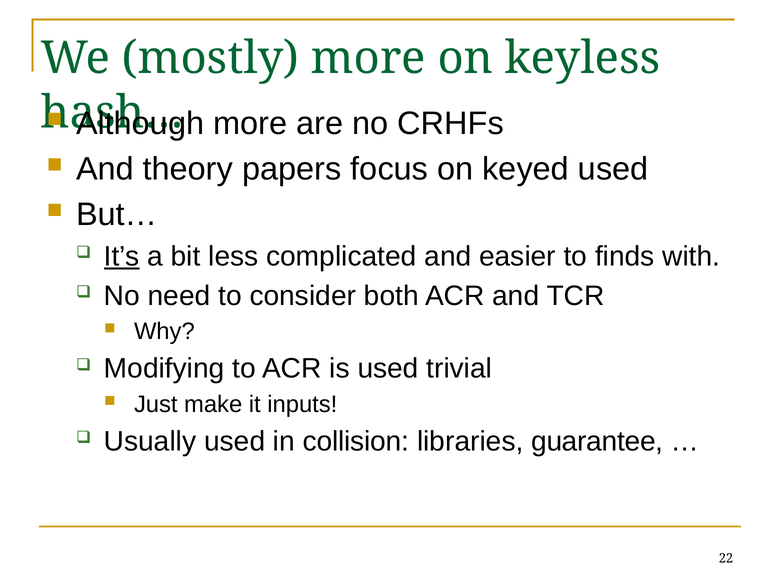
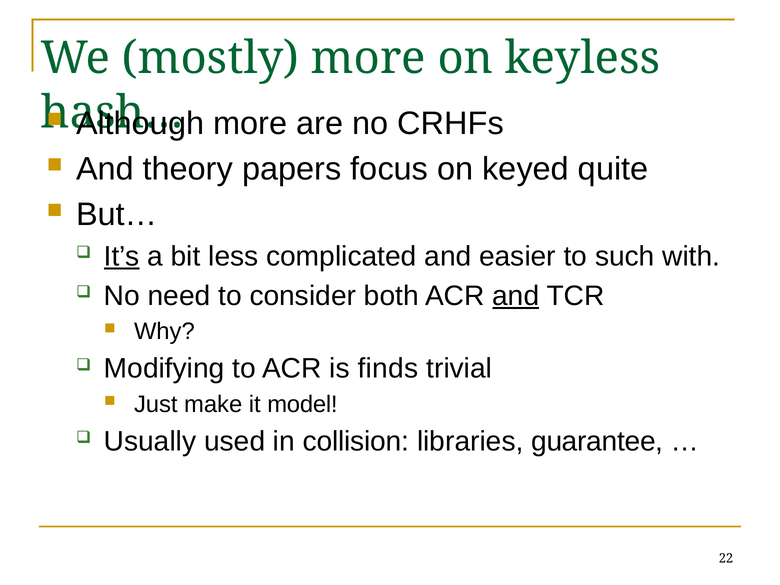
keyed used: used -> quite (613, 169)
finds: finds -> such (625, 256)
and underline: none -> present (516, 296)
is used: used -> finds (388, 369)
inputs: inputs -> model (302, 404)
